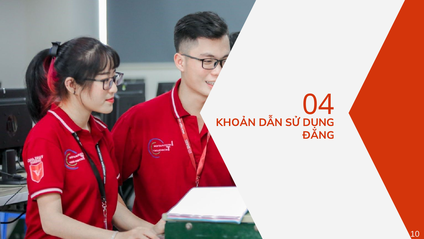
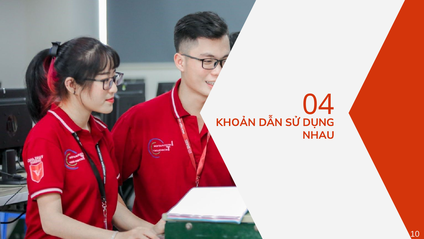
ĐĂNG: ĐĂNG -> NHAU (318, 135)
